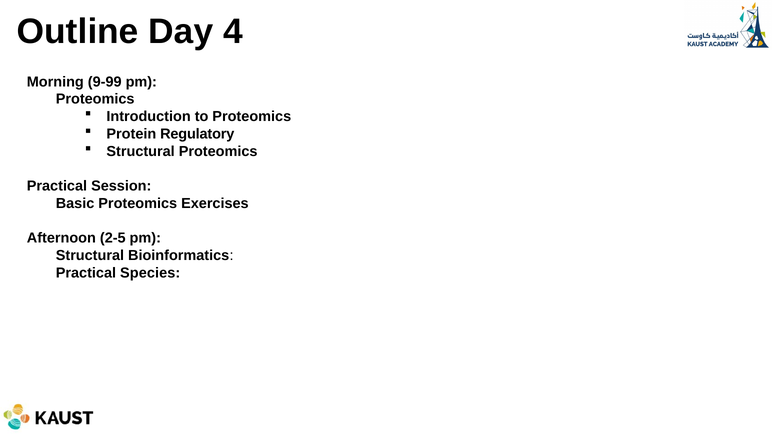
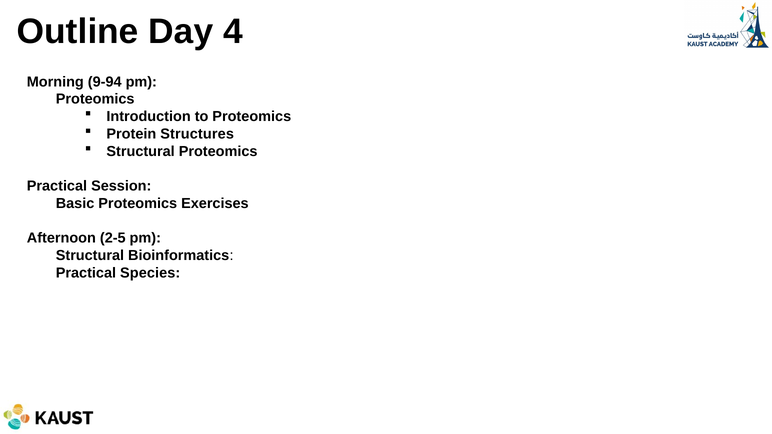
9-99: 9-99 -> 9-94 (105, 82)
Regulatory: Regulatory -> Structures (197, 134)
